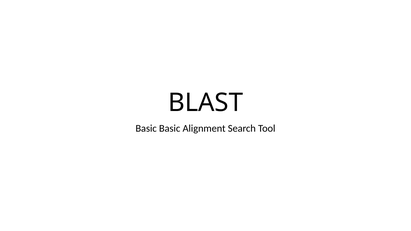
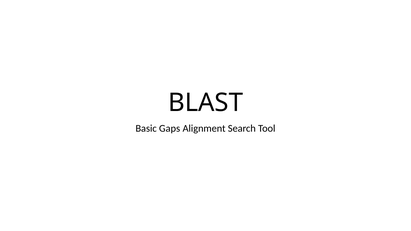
Basic Basic: Basic -> Gaps (170, 128)
